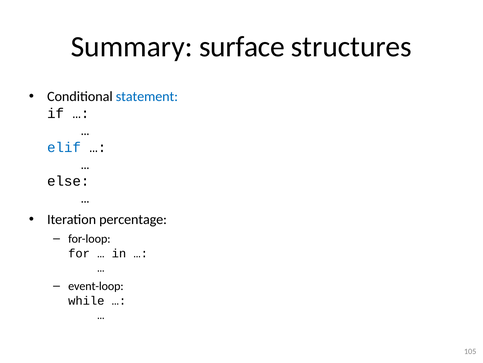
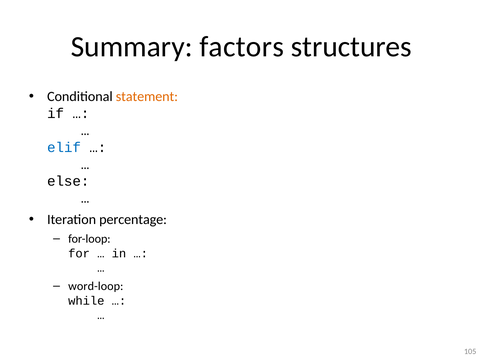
surface: surface -> factors (242, 47)
statement colour: blue -> orange (147, 96)
event-loop: event-loop -> word-loop (96, 286)
